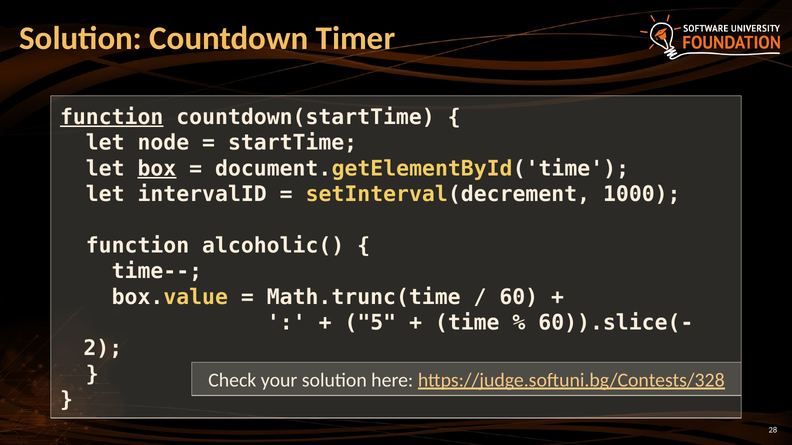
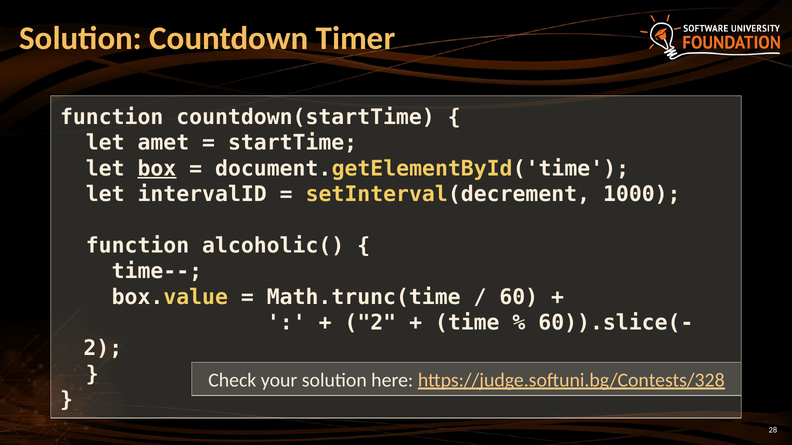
function underline: present -> none (112, 117)
node: node -> amet (163, 143)
5: 5 -> 2 (370, 323)
